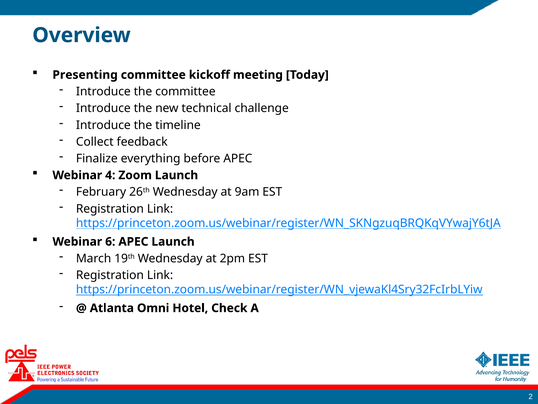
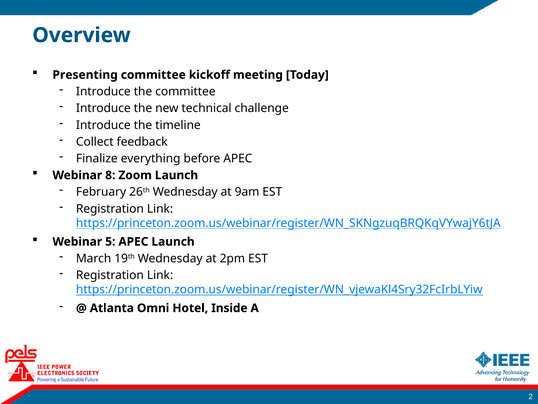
4: 4 -> 8 (110, 175)
6: 6 -> 5 (110, 241)
Check: Check -> Inside (229, 308)
